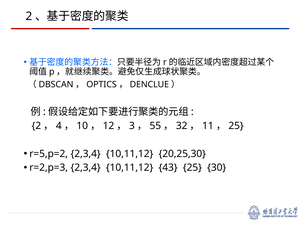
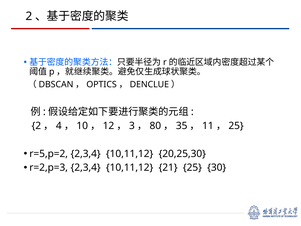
55: 55 -> 80 (155, 126)
32: 32 -> 35 (182, 126)
43: 43 -> 21 (168, 167)
